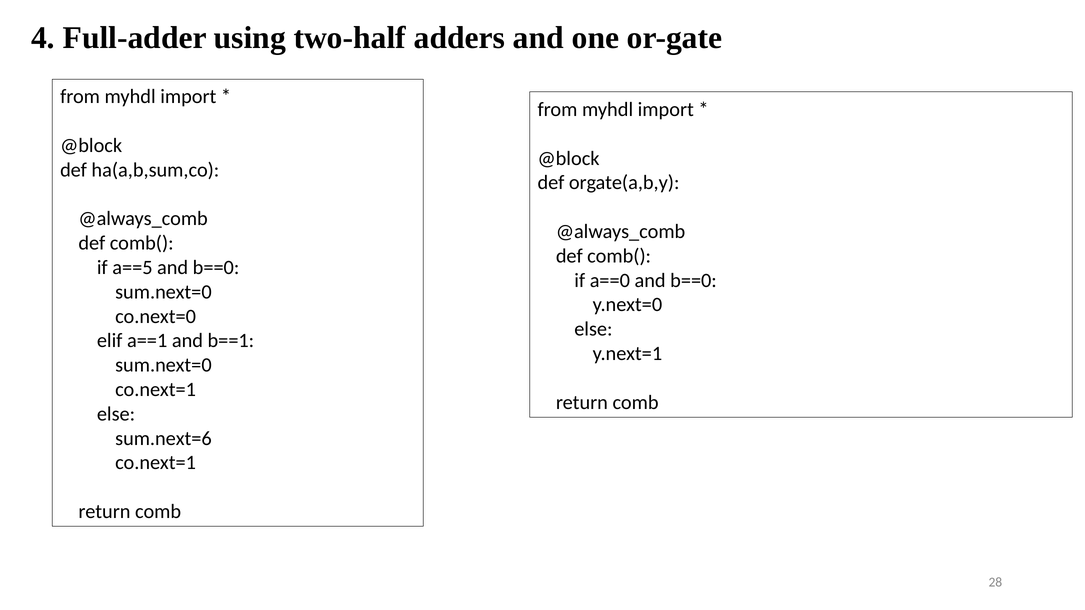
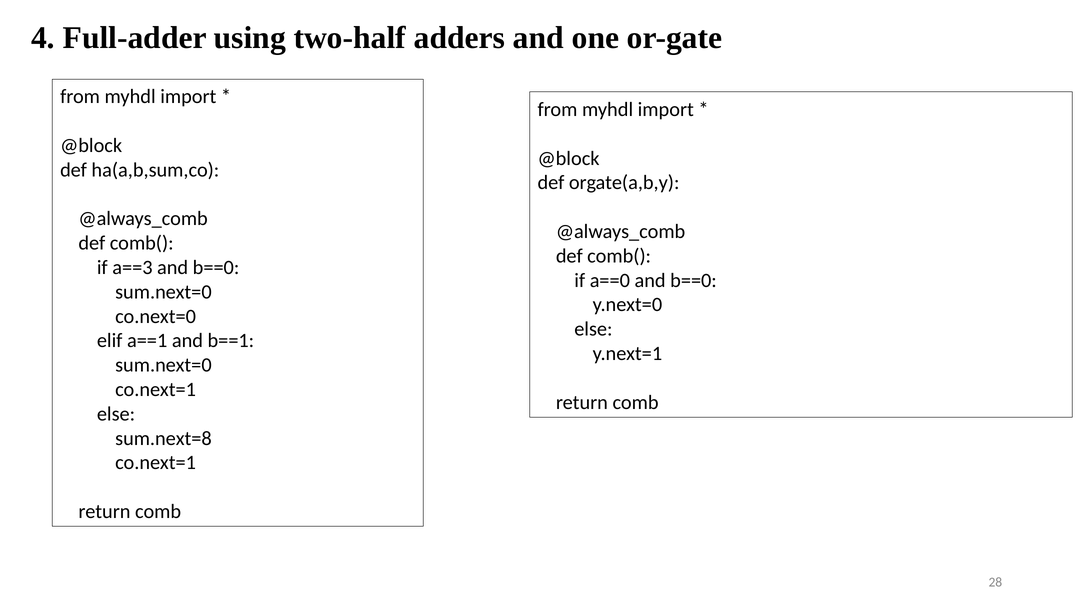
a==5: a==5 -> a==3 (132, 268)
sum.next=6: sum.next=6 -> sum.next=8 (163, 439)
